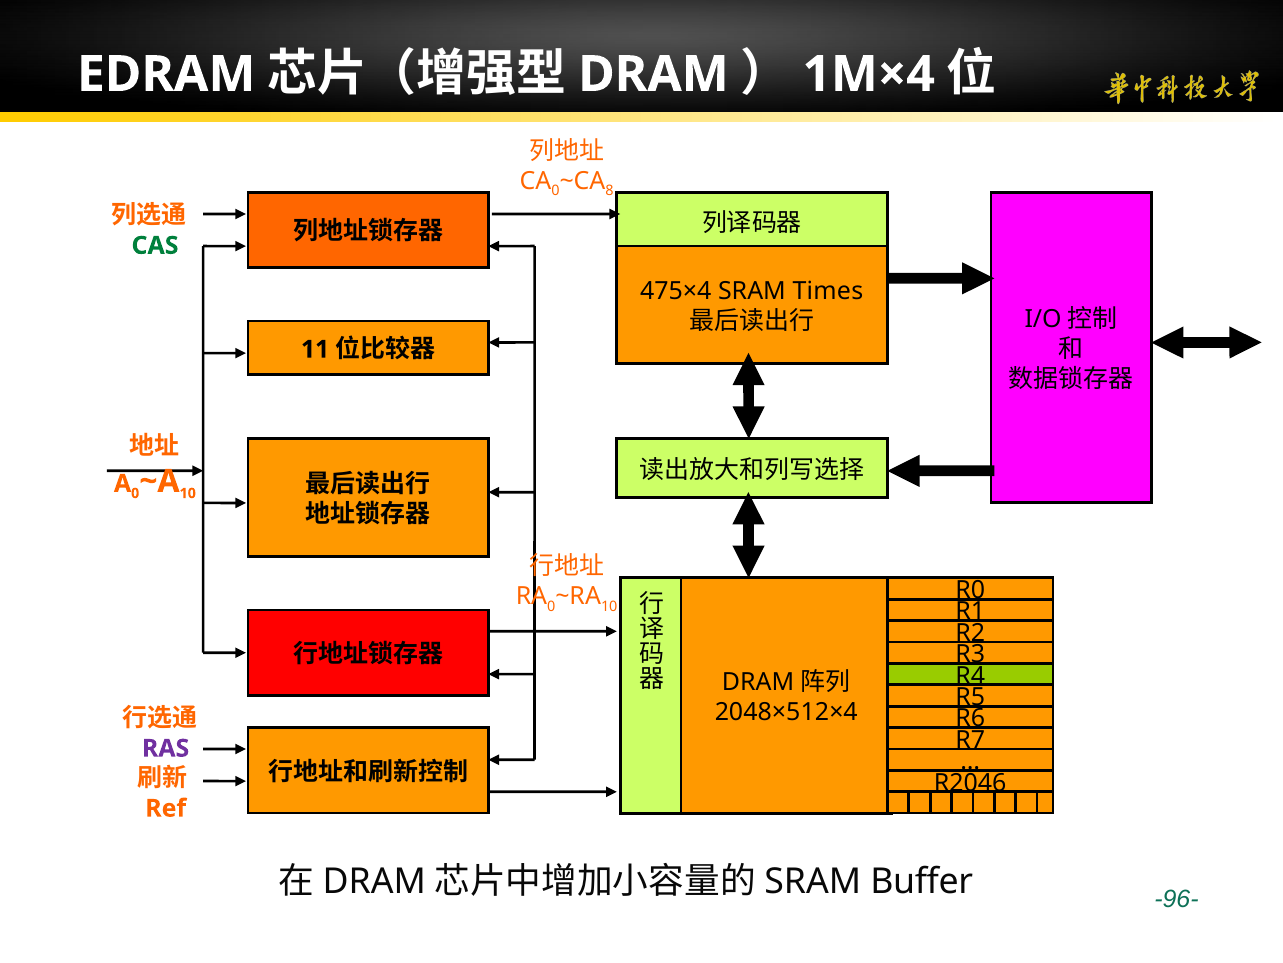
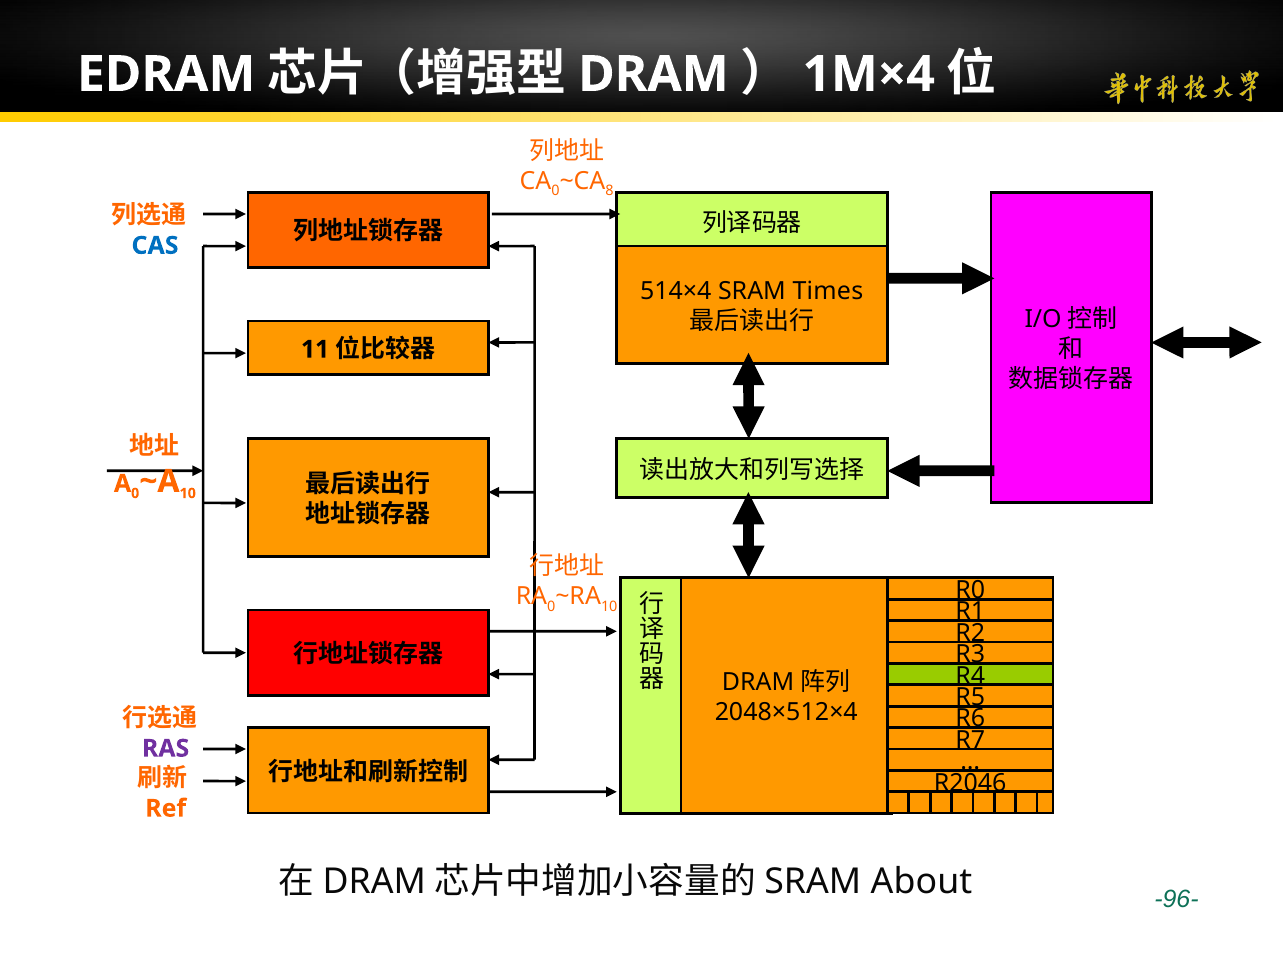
CAS colour: green -> blue (155, 245)
475×4: 475×4 -> 514×4 (676, 291)
Buffer: Buffer -> About (922, 881)
